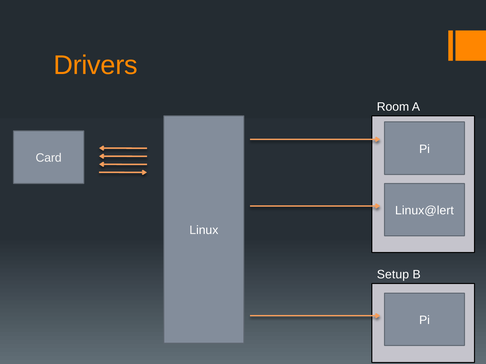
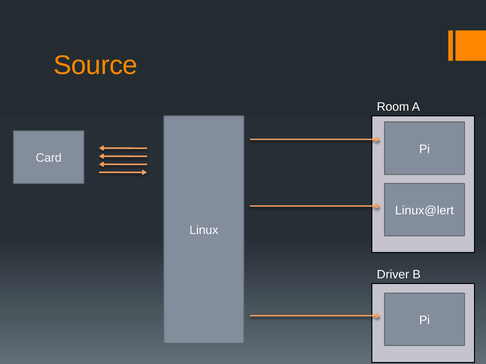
Drivers: Drivers -> Source (96, 65)
Setup: Setup -> Driver (393, 275)
